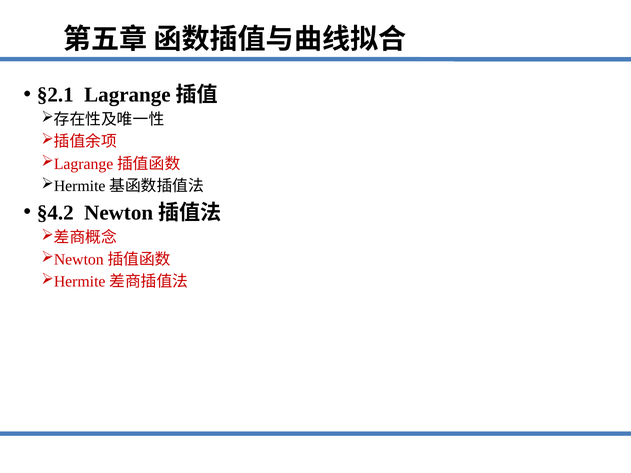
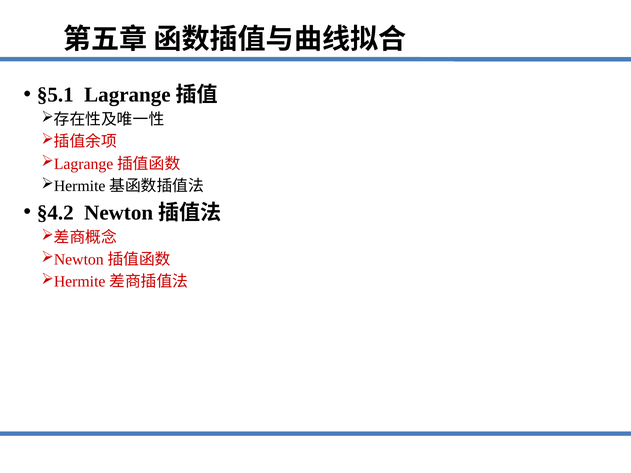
§2.1: §2.1 -> §5.1 (55, 95)
